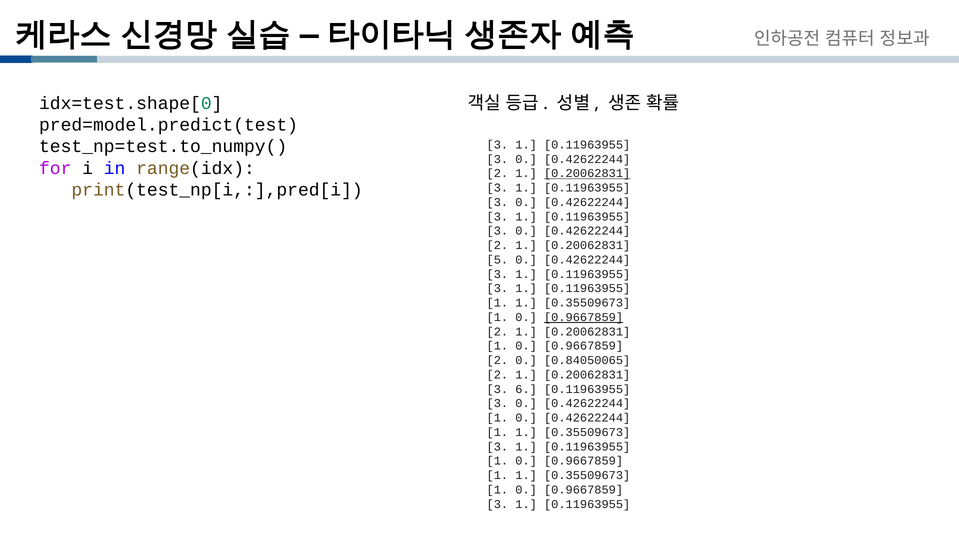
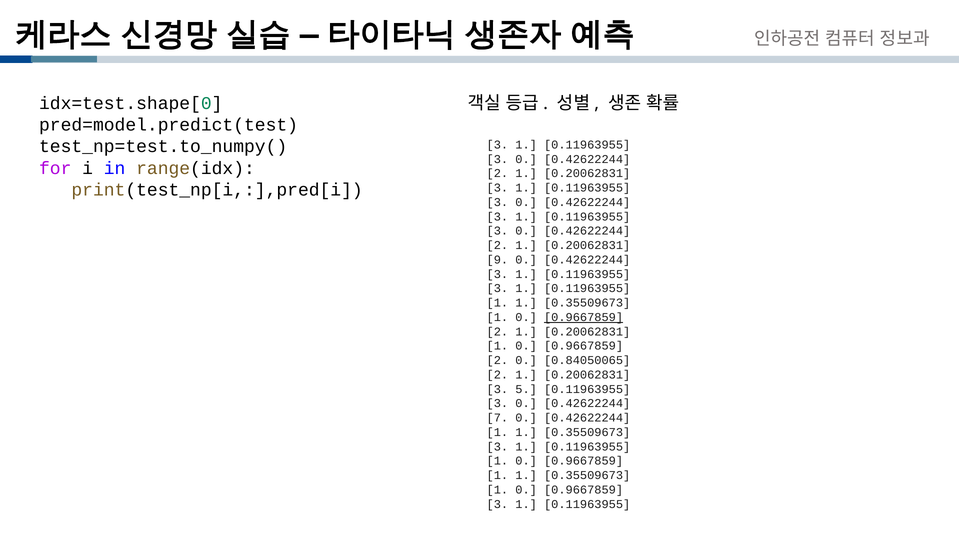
0.20062831 underline: present -> none (587, 174)
5: 5 -> 9 (497, 260)
6: 6 -> 5 (526, 389)
1: 1 -> 7 (497, 418)
